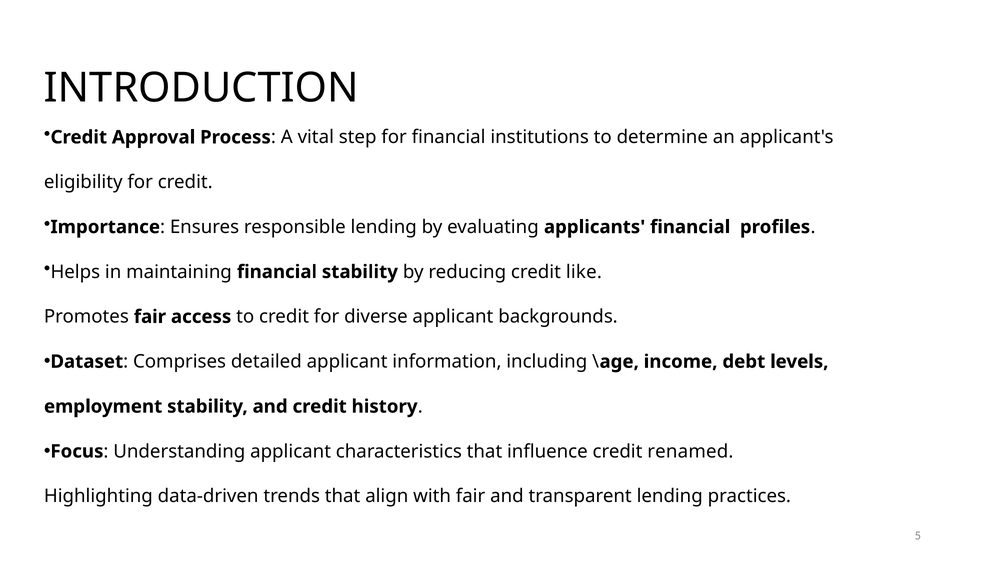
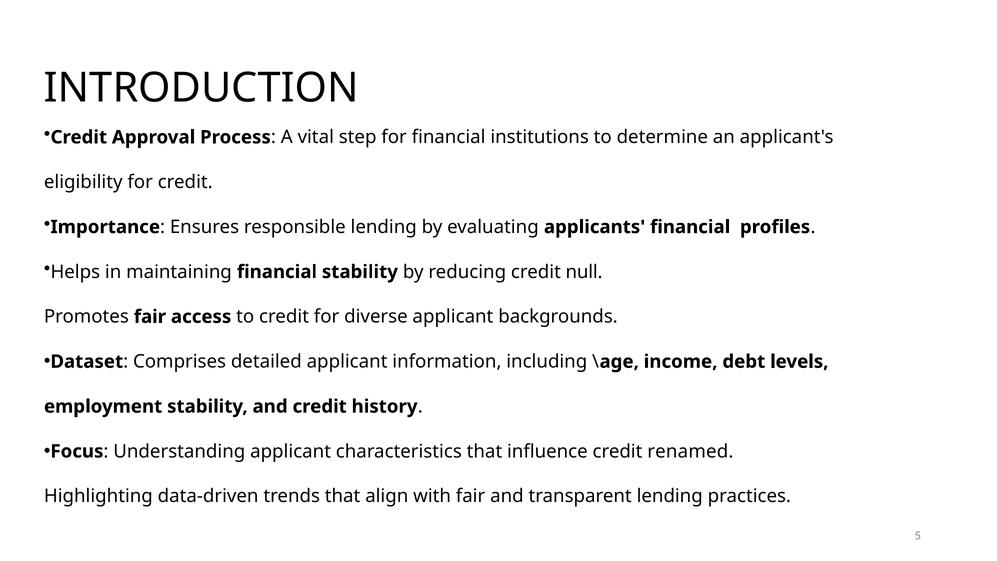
like: like -> null (584, 272)
